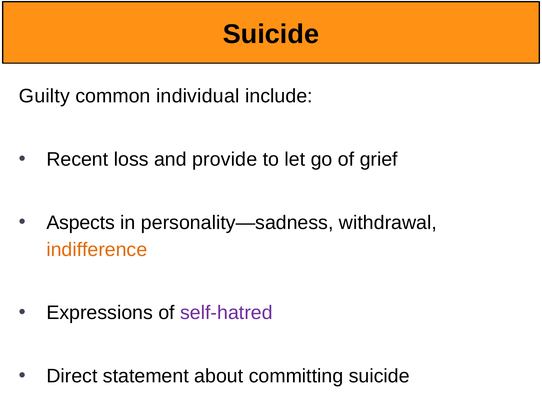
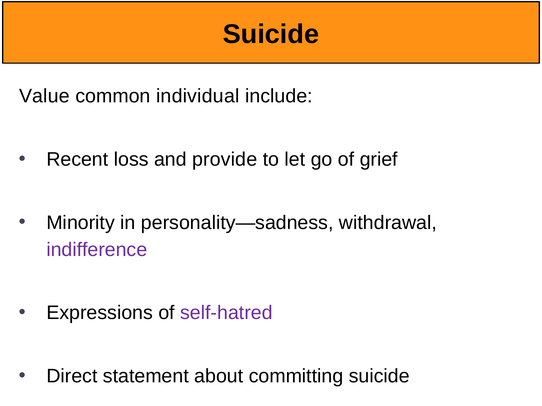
Guilty: Guilty -> Value (44, 96)
Aspects: Aspects -> Minority (81, 223)
indifference colour: orange -> purple (97, 250)
